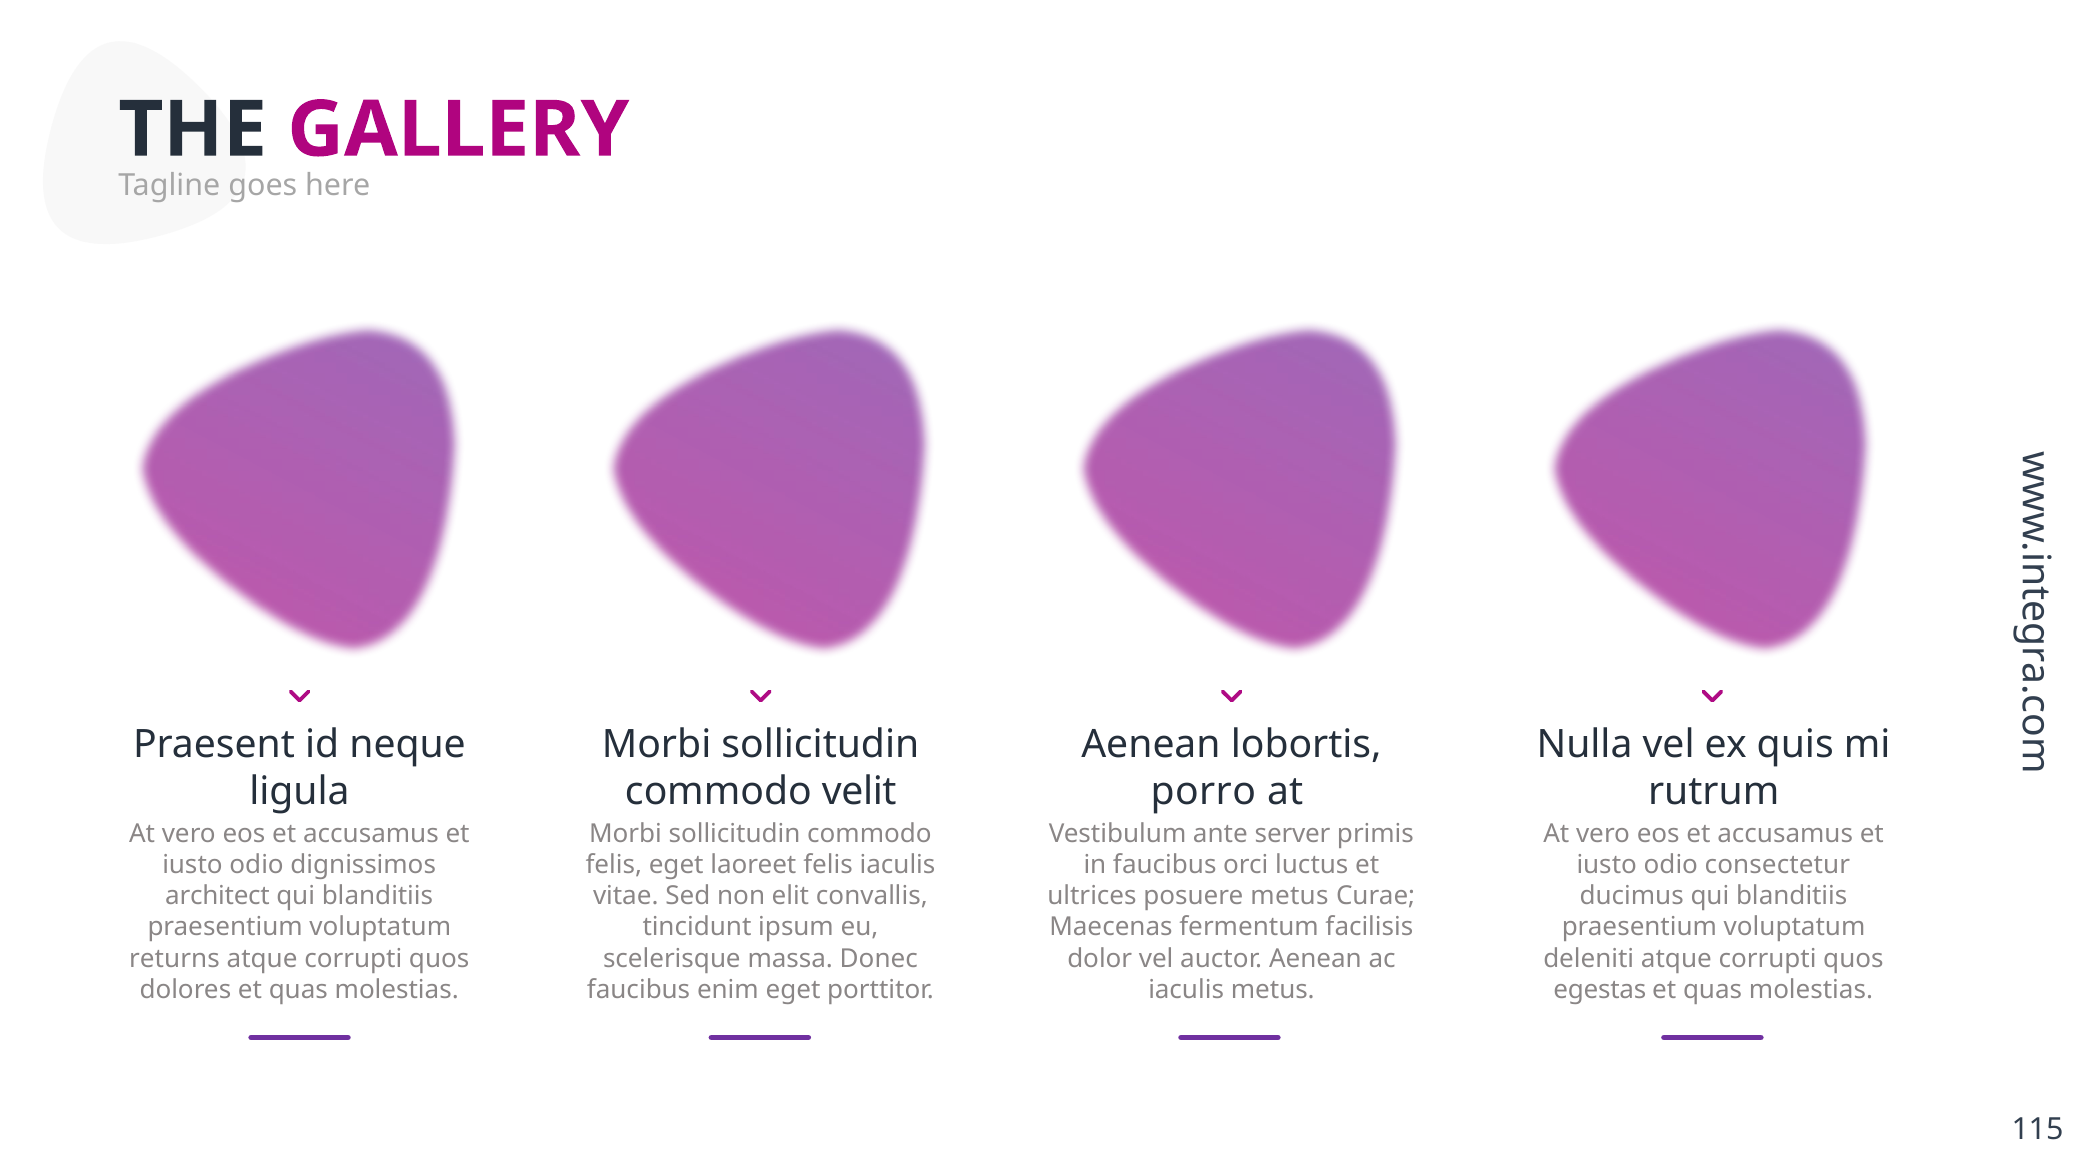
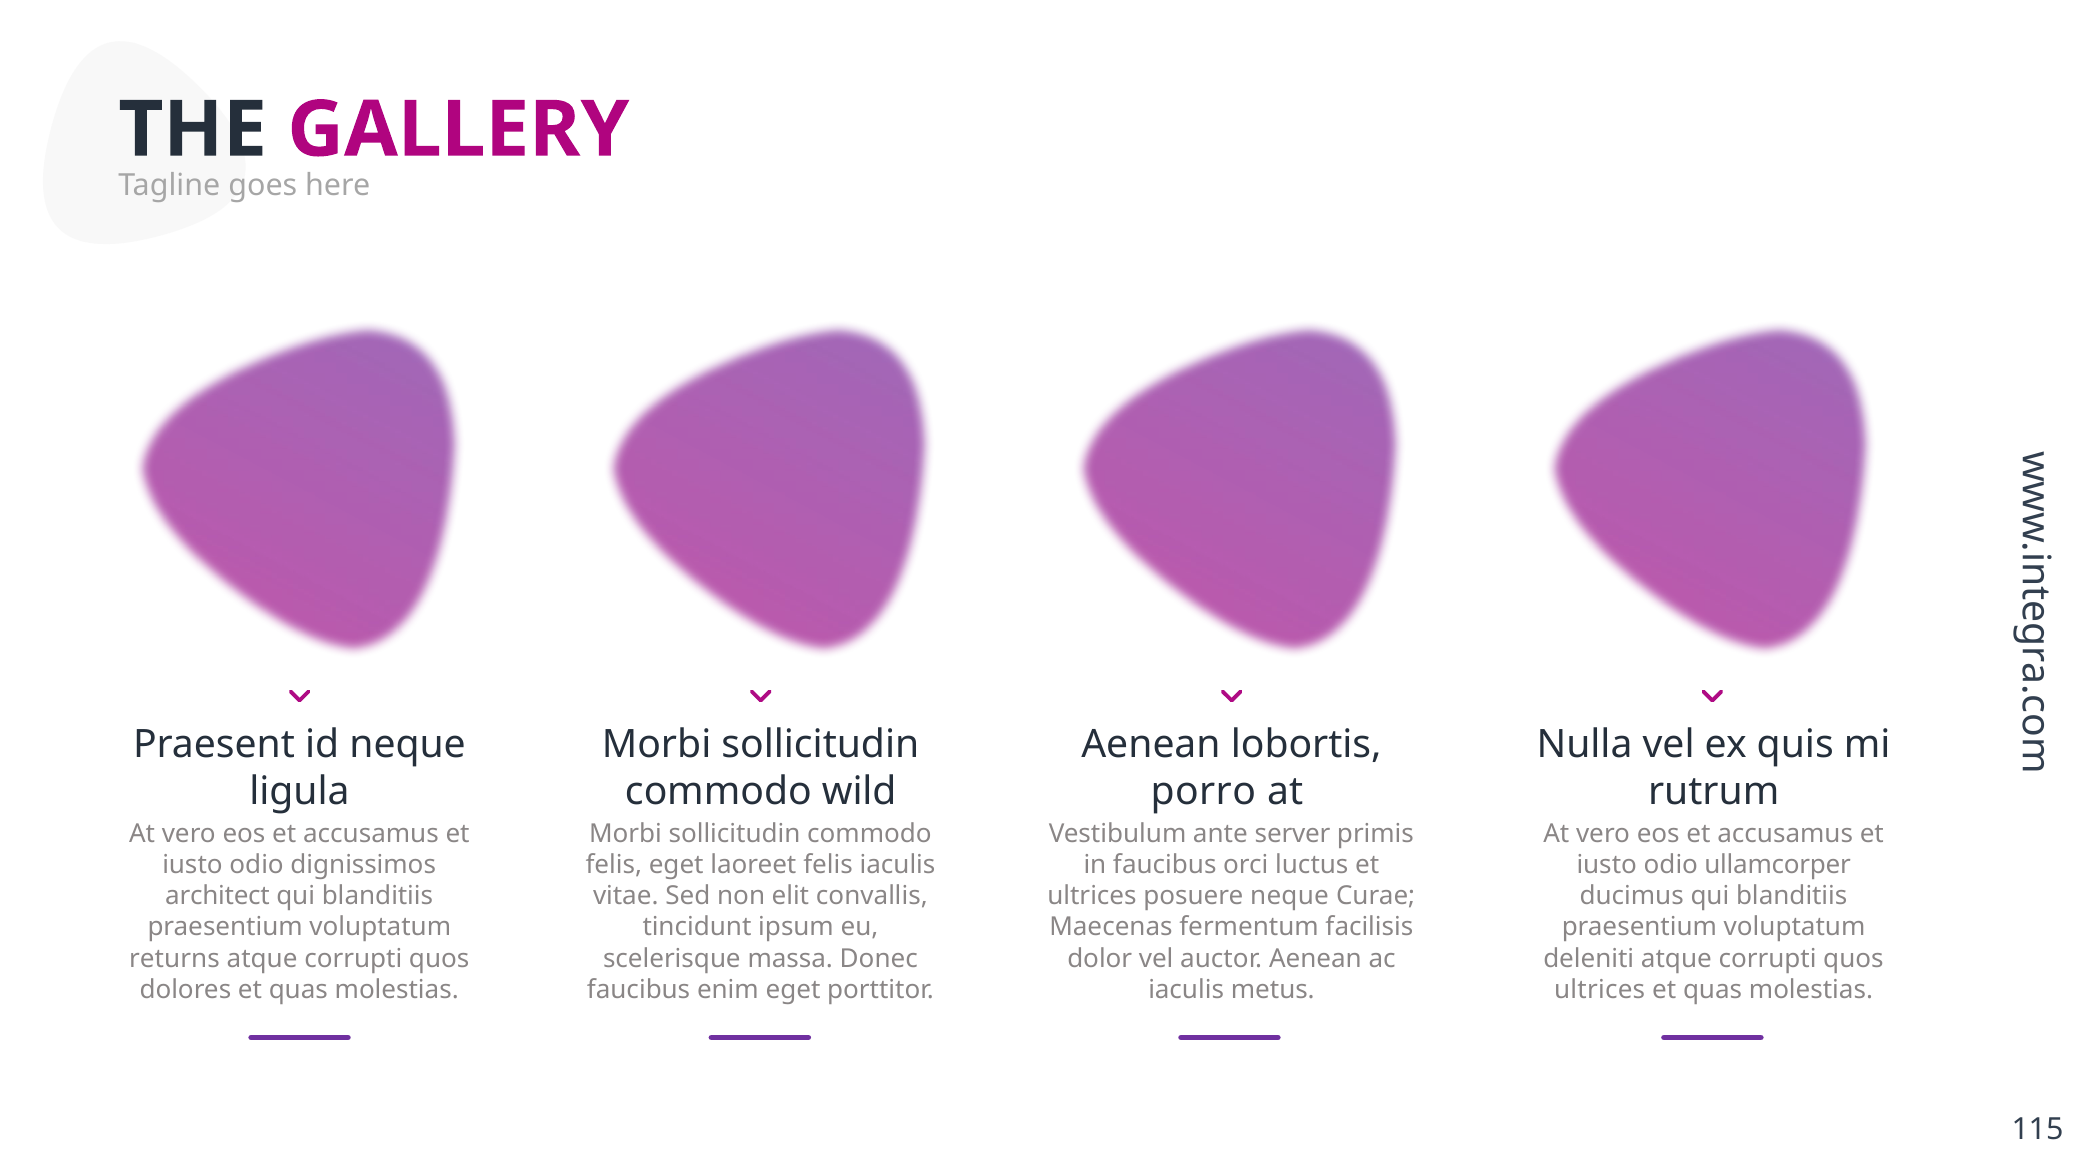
velit: velit -> wild (859, 791)
consectetur: consectetur -> ullamcorper (1778, 864)
posuere metus: metus -> neque (1290, 896)
egestas: egestas -> ultrices (1600, 989)
